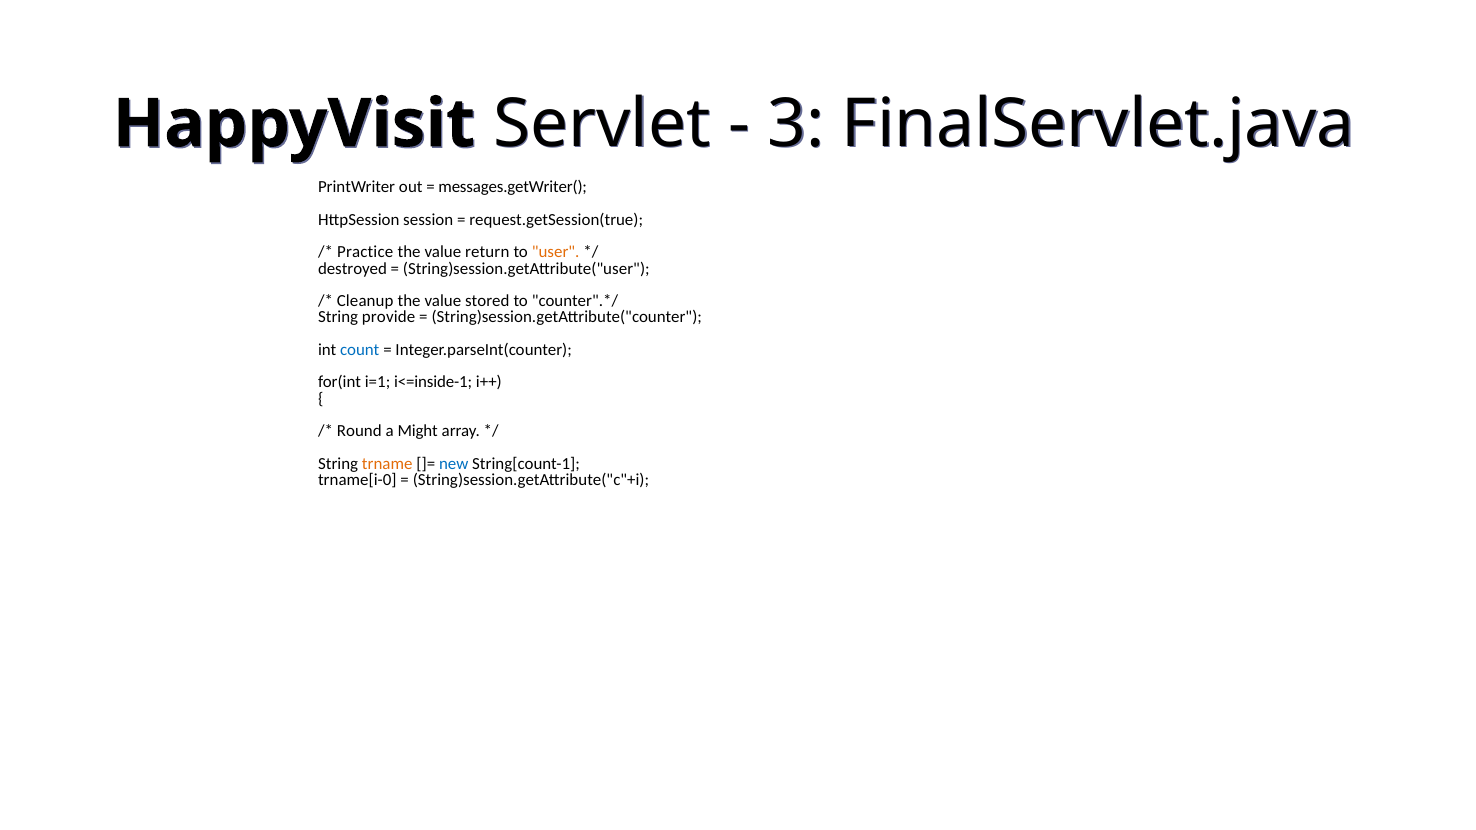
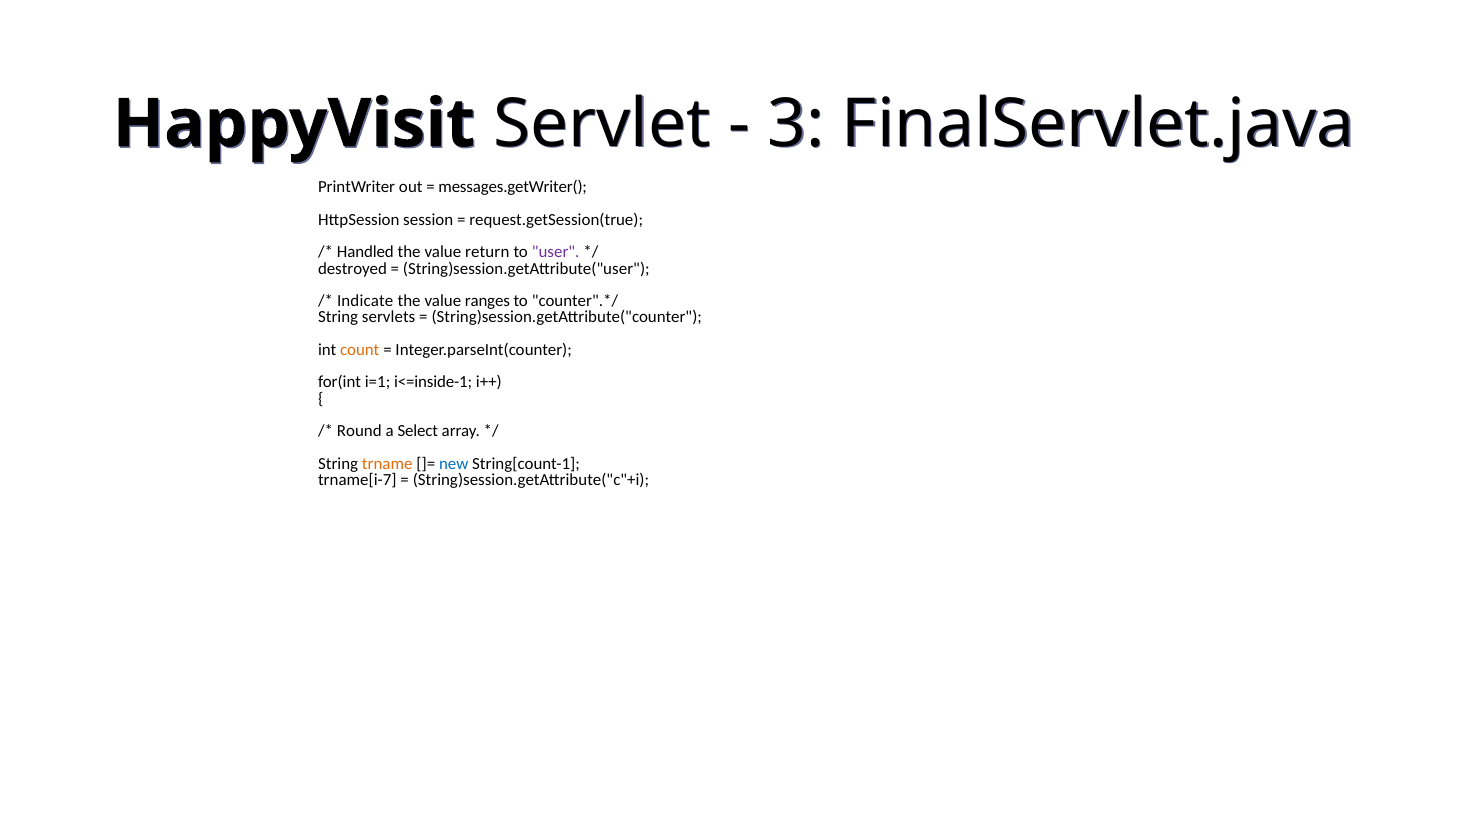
Practice: Practice -> Handled (365, 252)
user colour: orange -> purple (556, 252)
Cleanup: Cleanup -> Indicate (365, 301)
stored: stored -> ranges (487, 301)
provide: provide -> servlets (389, 317)
count colour: blue -> orange (360, 350)
Might: Might -> Select (418, 431)
trname[i-0: trname[i-0 -> trname[i-7 (357, 480)
